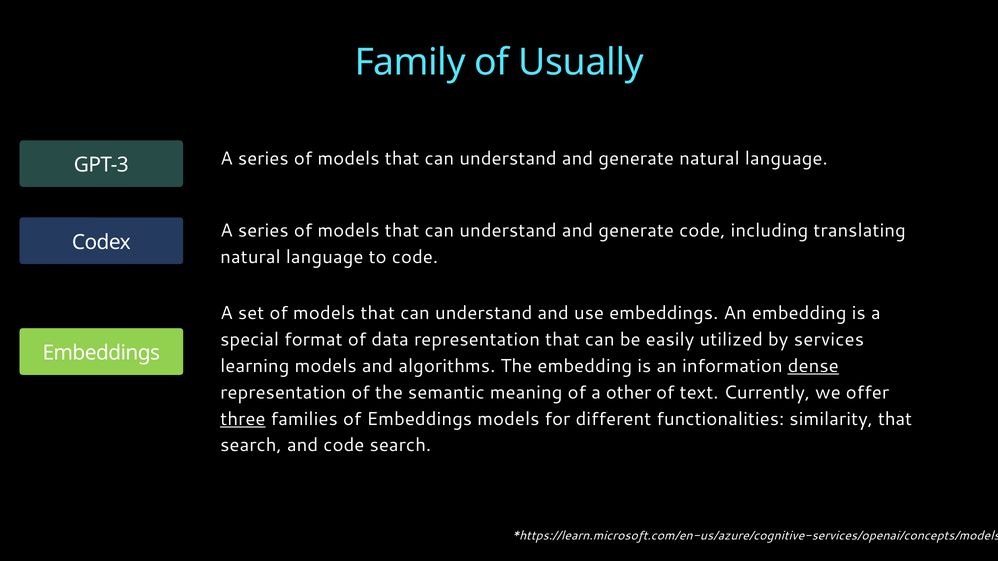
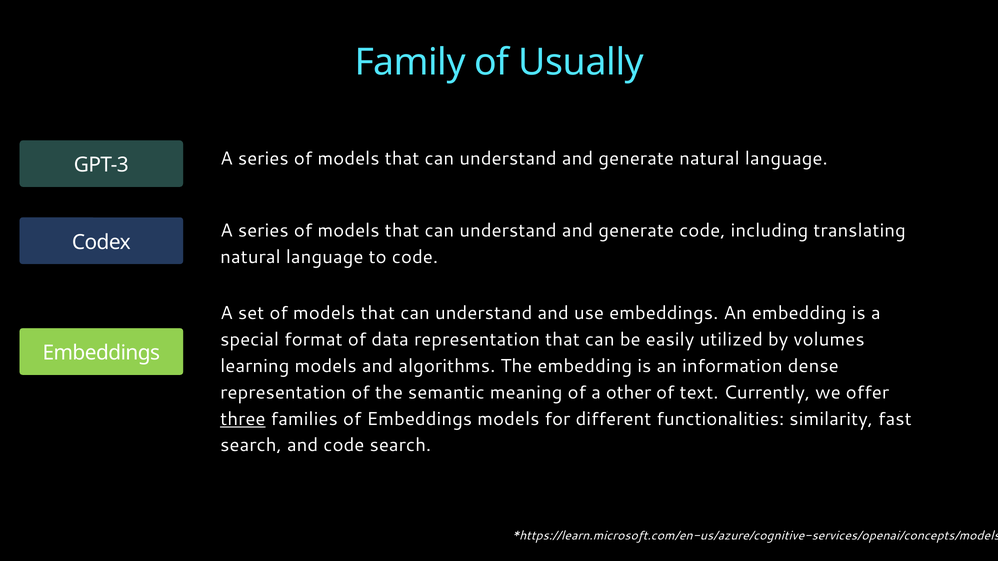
services: services -> volumes (829, 340)
dense underline: present -> none (813, 366)
similarity that: that -> fast (895, 419)
